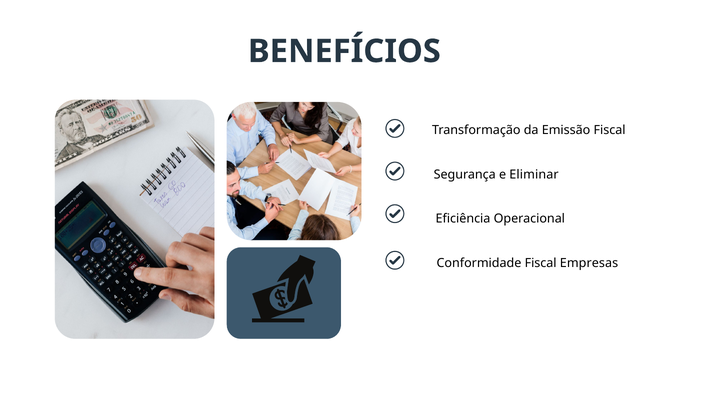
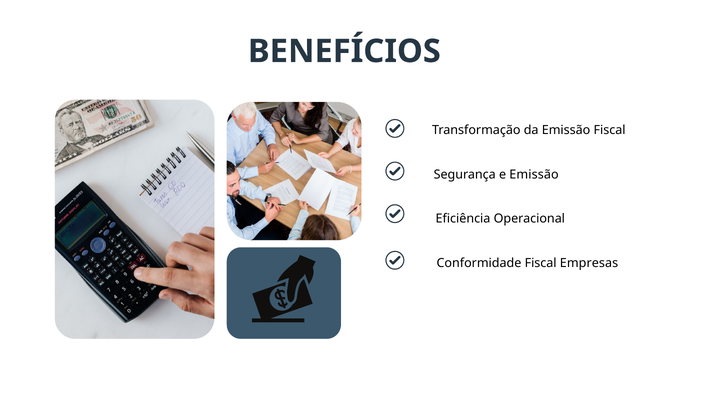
e Eliminar: Eliminar -> Emissão (534, 175)
